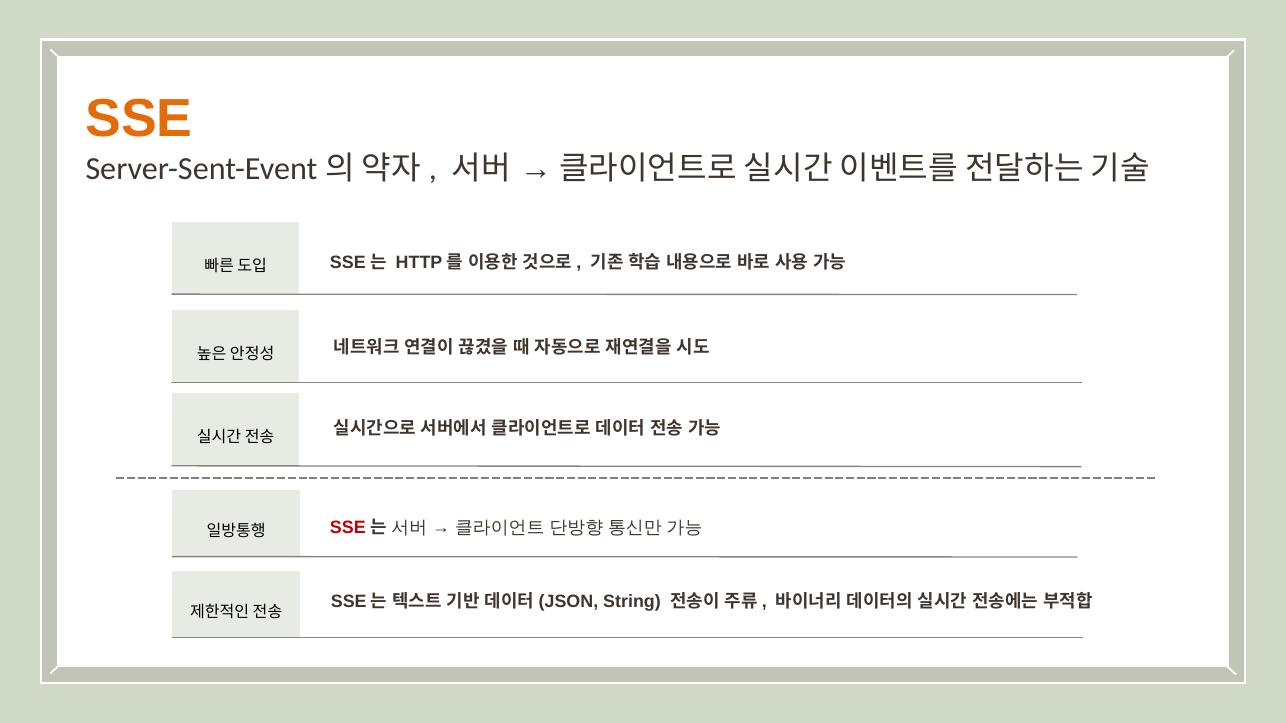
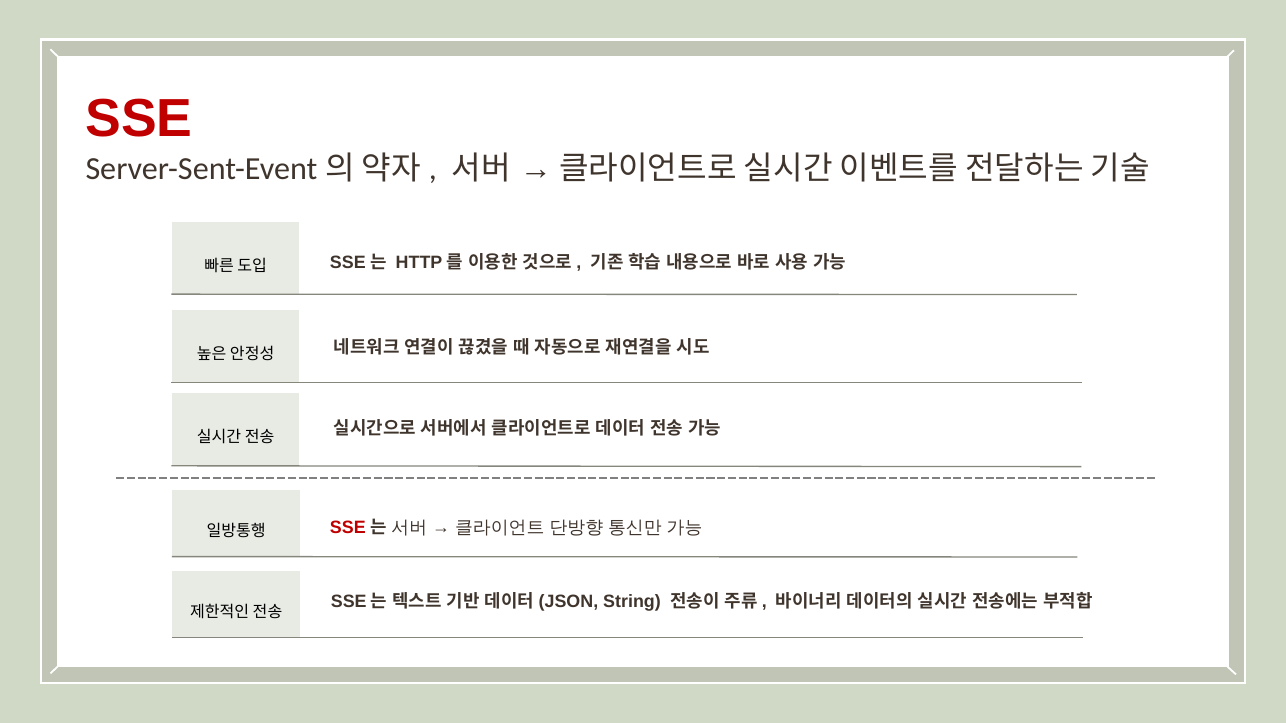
SSE colour: orange -> red (139, 119)
